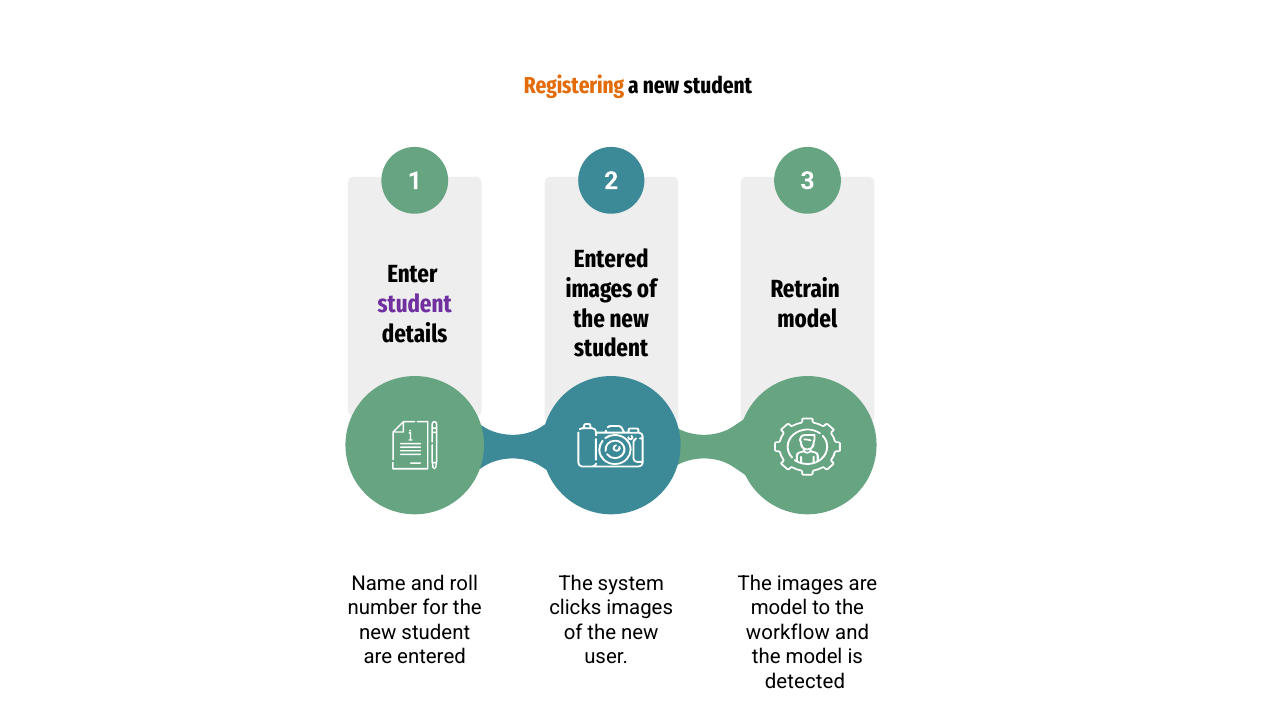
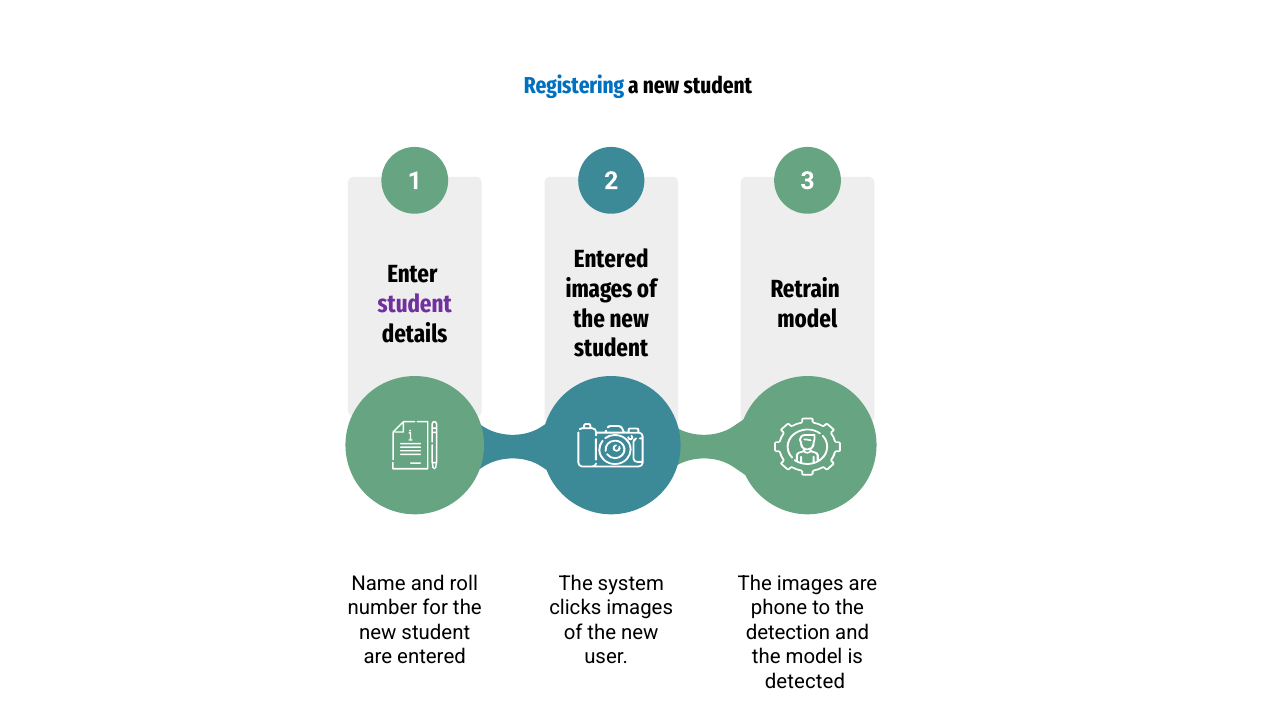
Registering colour: orange -> blue (574, 86)
model: model -> phone (779, 608)
workflow: workflow -> detection (788, 632)
